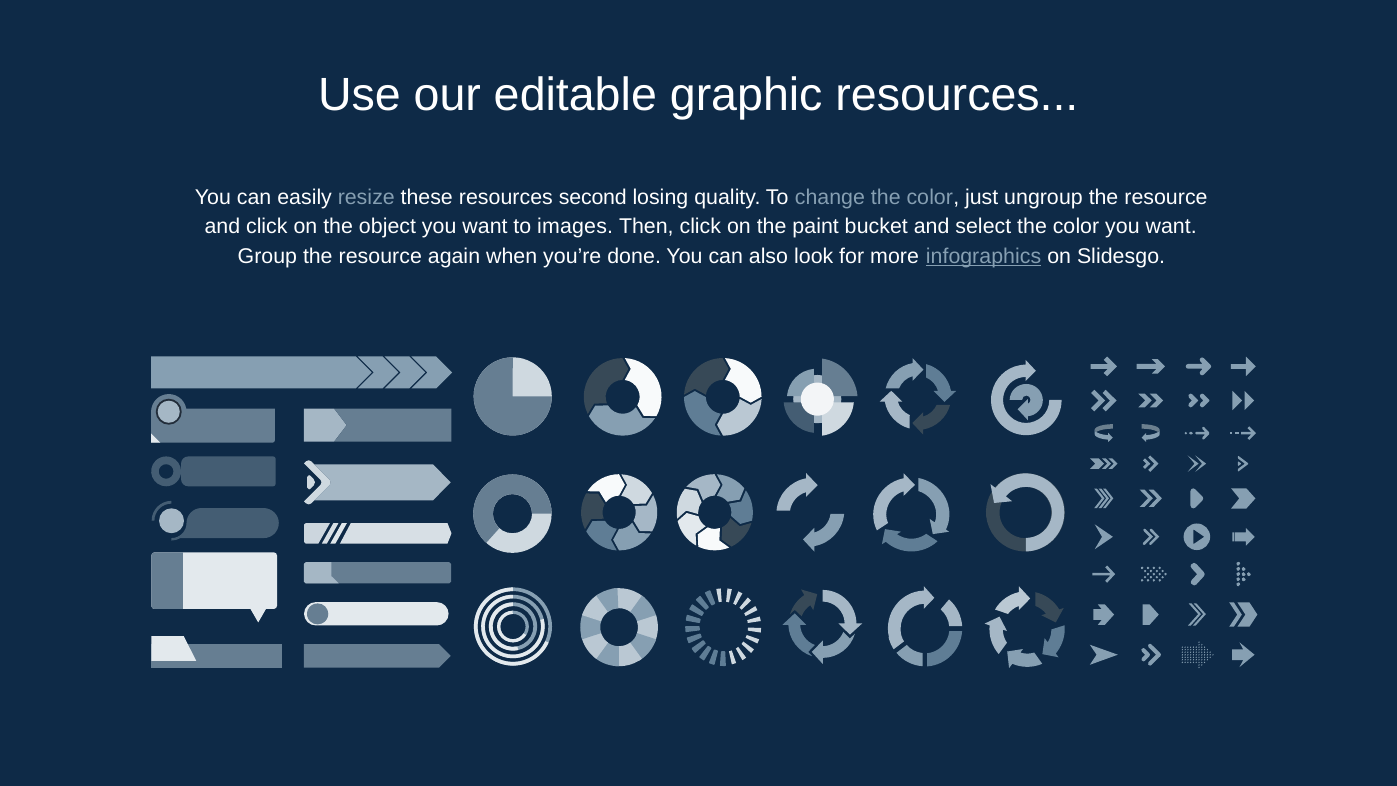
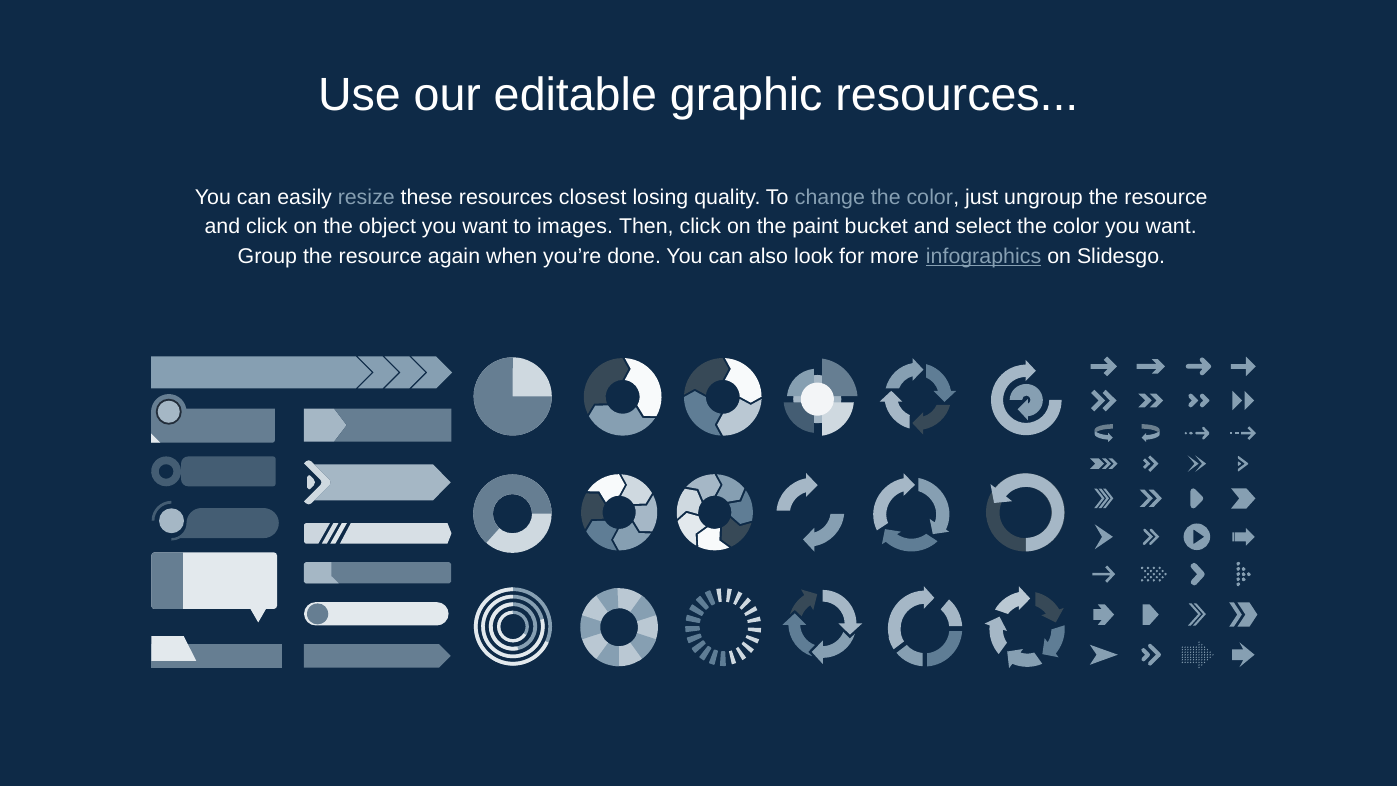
second: second -> closest (593, 197)
